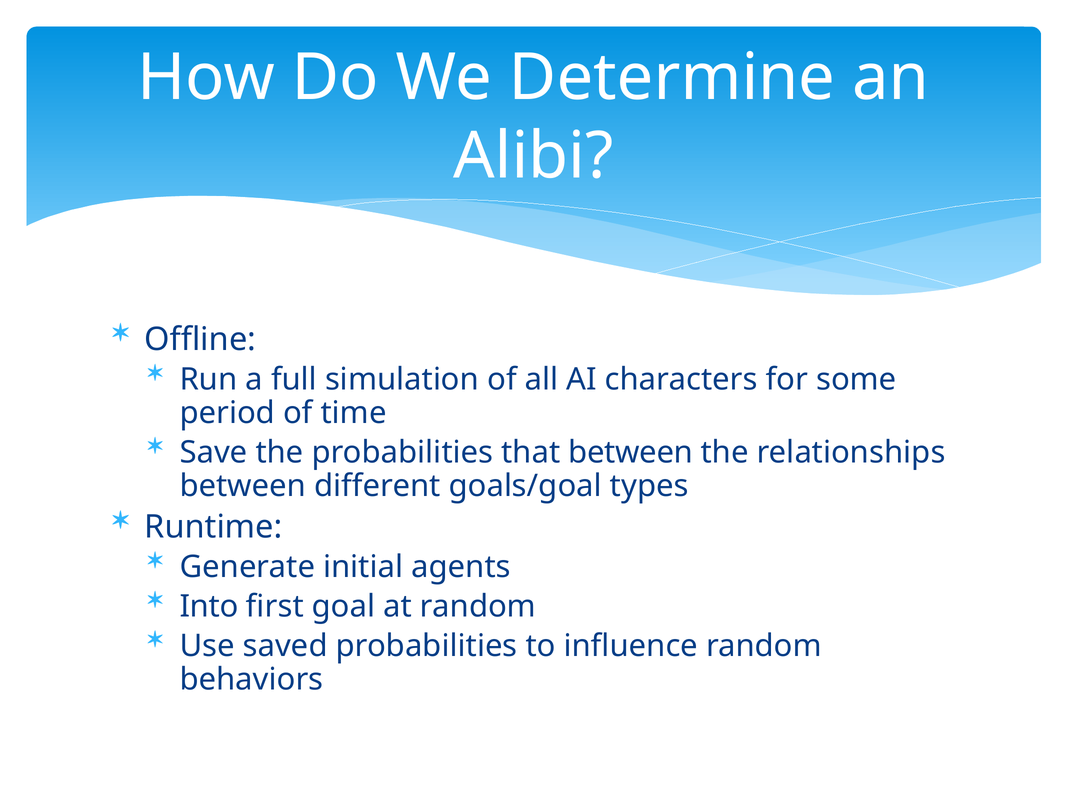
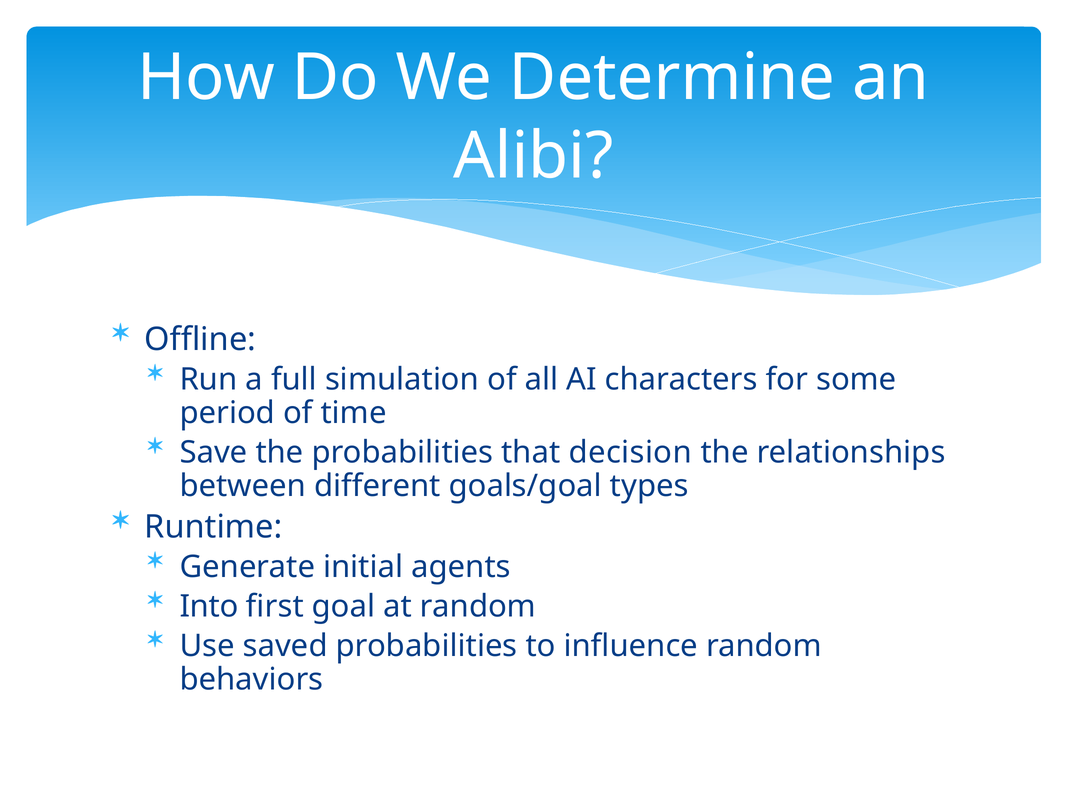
that between: between -> decision (630, 452)
